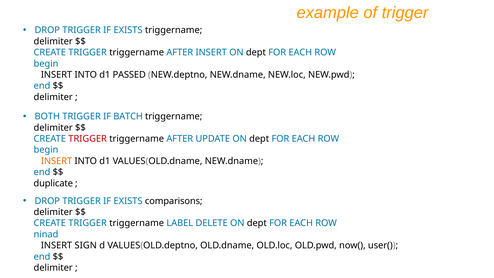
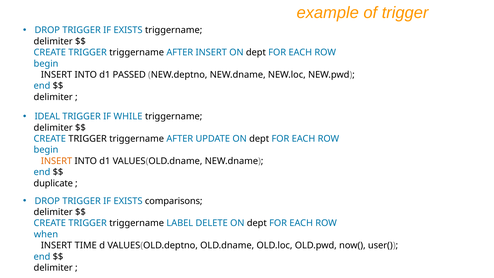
BOTH: BOTH -> IDEAL (47, 117)
BATCH: BATCH -> WHILE (128, 117)
TRIGGER colour: red -> black (88, 139)
ninad: ninad -> when (46, 234)
SIGN: SIGN -> TIME (86, 245)
